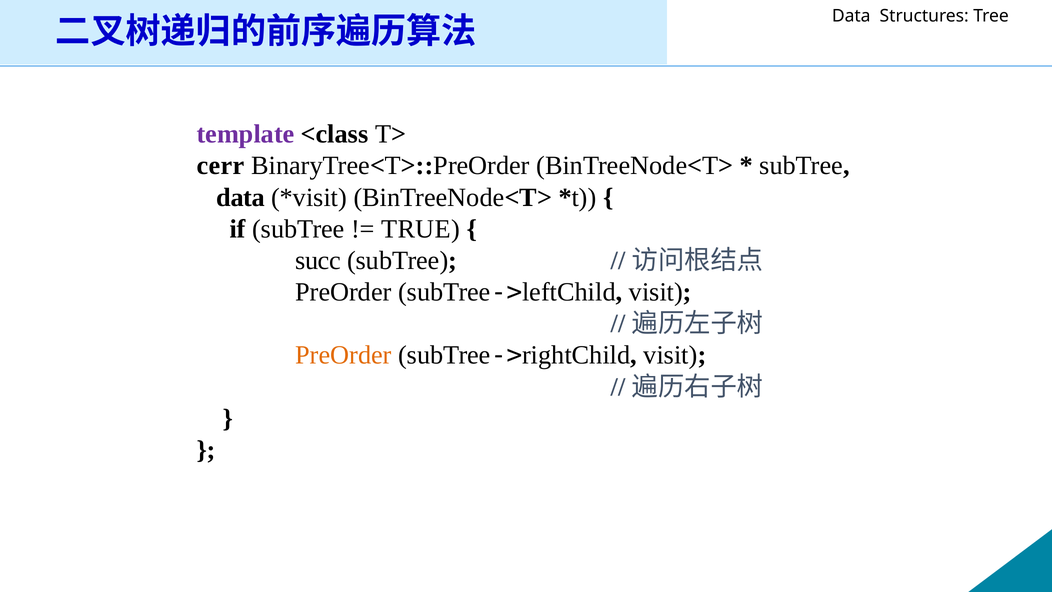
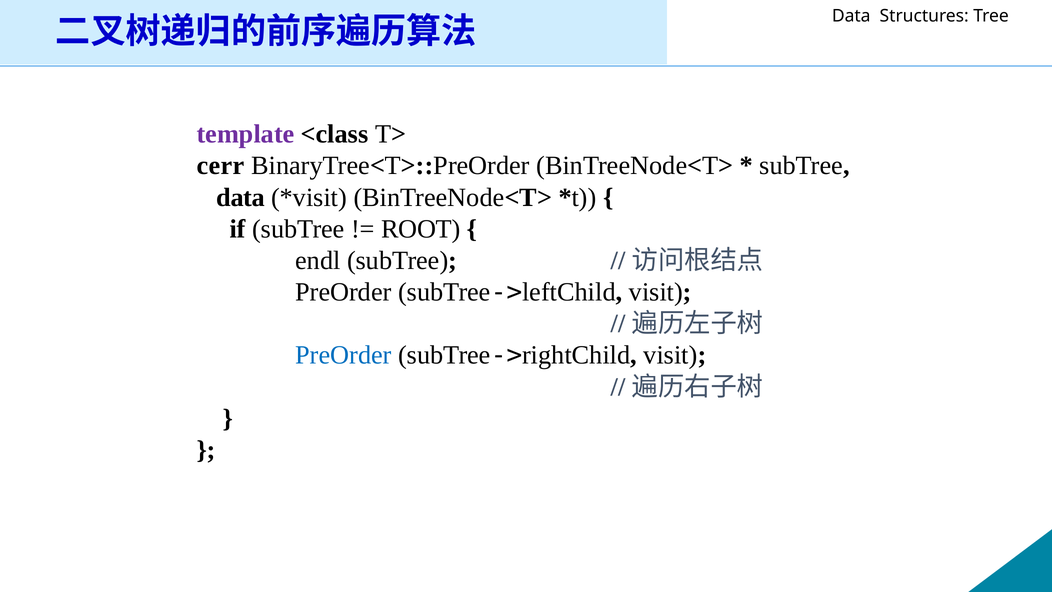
TRUE: TRUE -> ROOT (421, 229)
succ: succ -> endl (318, 260)
PreOrder colour: orange -> blue (343, 355)
